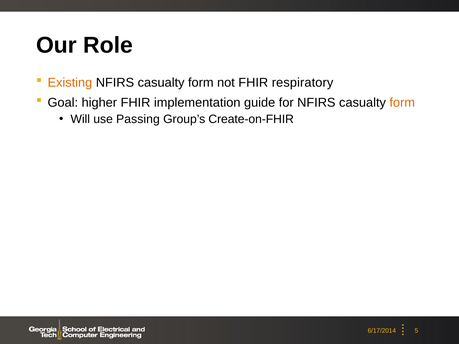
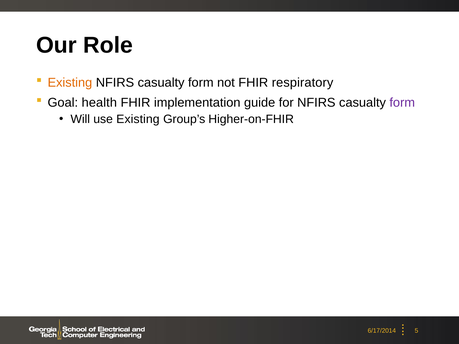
higher: higher -> health (99, 103)
form colour: orange -> purple (402, 103)
use Passing: Passing -> Existing (138, 119)
Create-on-FHIR: Create-on-FHIR -> Higher-on-FHIR (251, 119)
